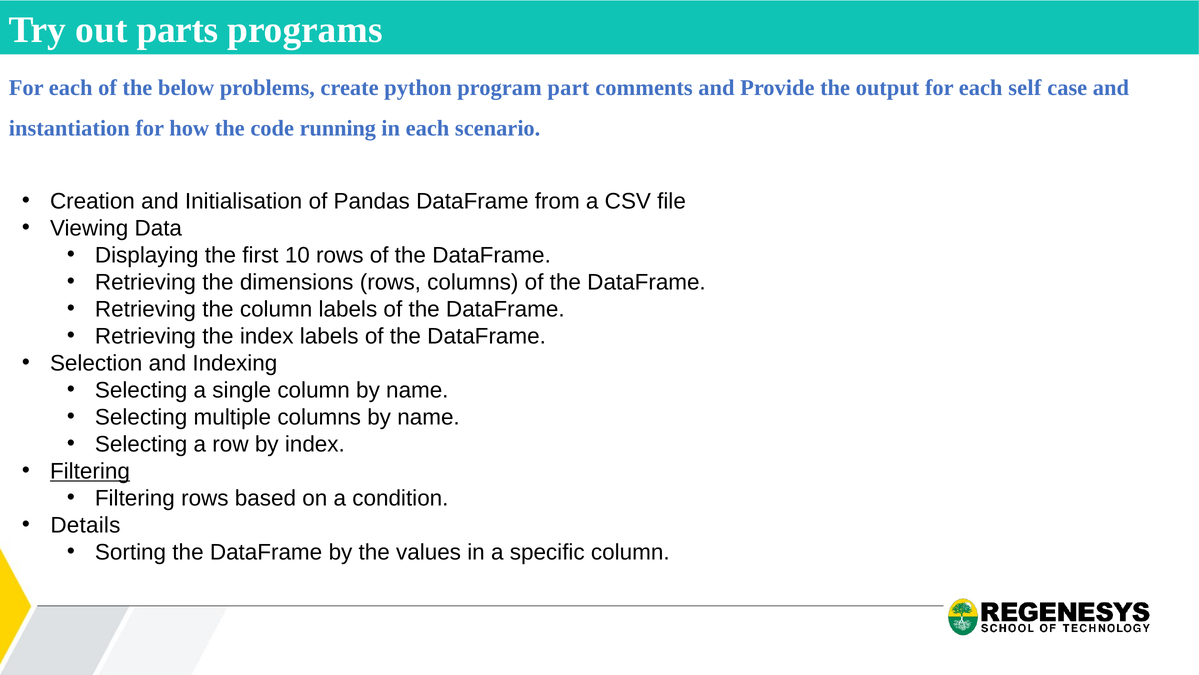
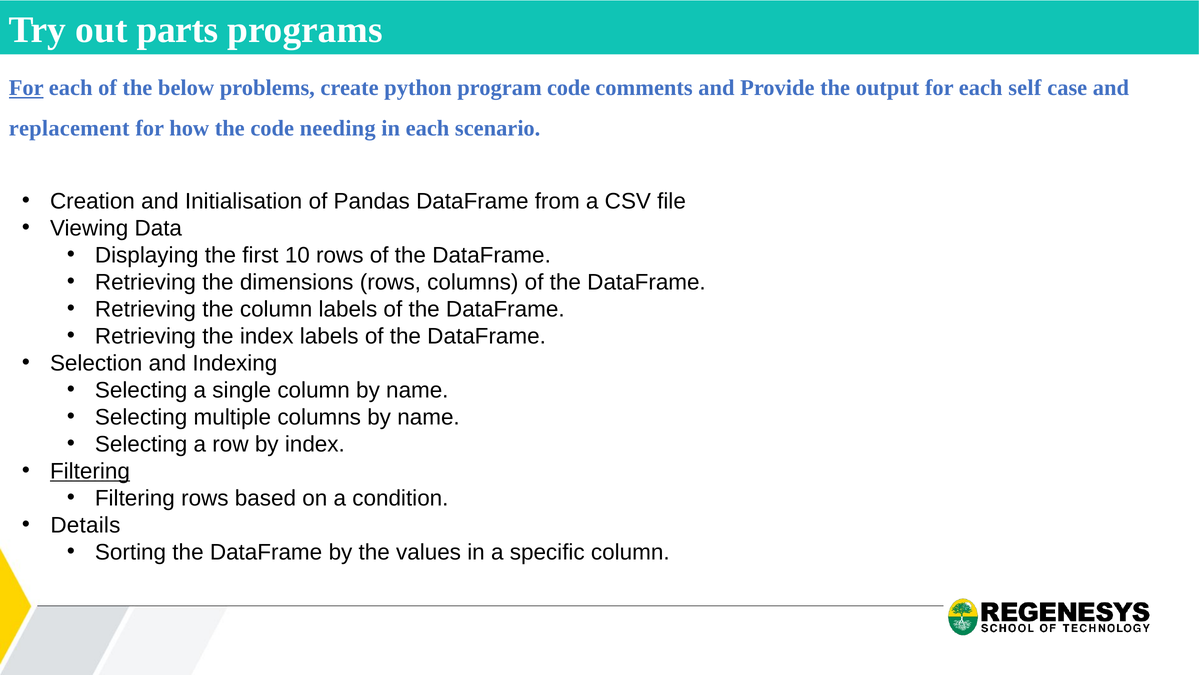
For underline: none -> present (26, 88)
program part: part -> code (569, 88)
instantiation: instantiation -> replacement (69, 128)
running: running -> needing (338, 128)
